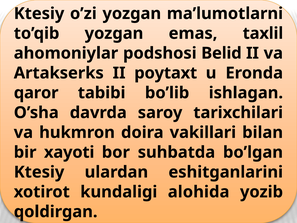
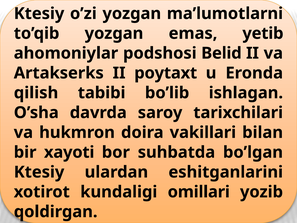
taxlil: taxlil -> yetib (263, 33)
qaror: qaror -> qilish (36, 93)
alohida: alohida -> omillari (199, 192)
